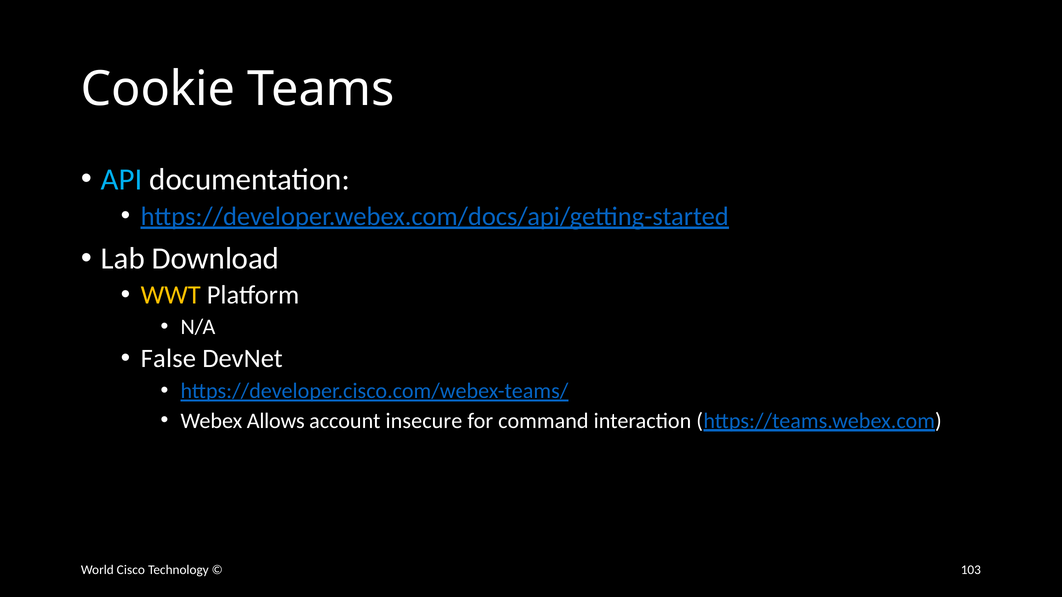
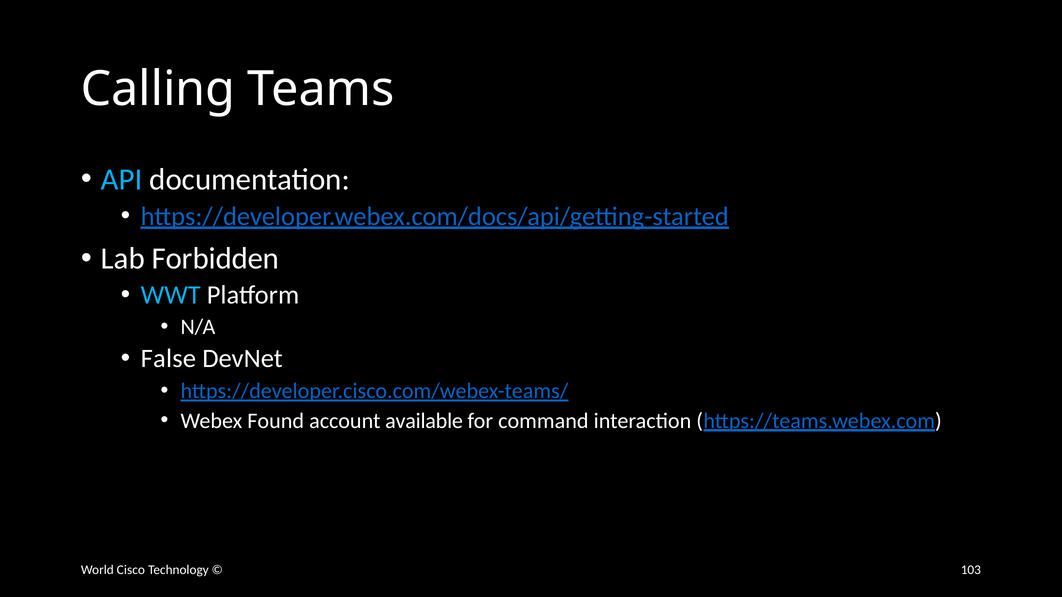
Cookie: Cookie -> Calling (158, 89)
Download: Download -> Forbidden (215, 259)
WWT colour: yellow -> light blue (171, 295)
Allows: Allows -> Found (276, 421)
insecure: insecure -> available (424, 421)
